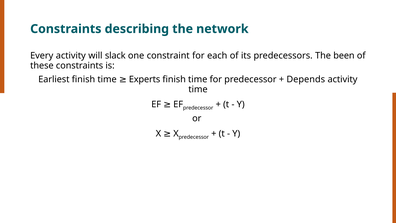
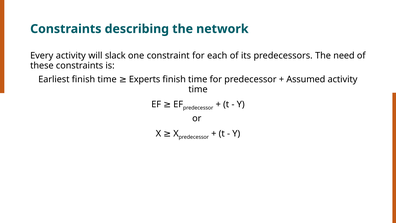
been: been -> need (344, 56)
Depends: Depends -> Assumed (306, 79)
